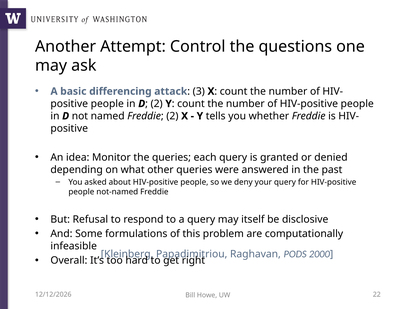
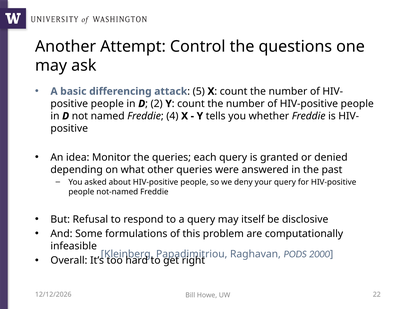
3: 3 -> 5 (199, 91)
Freddie 2: 2 -> 4 (172, 116)
